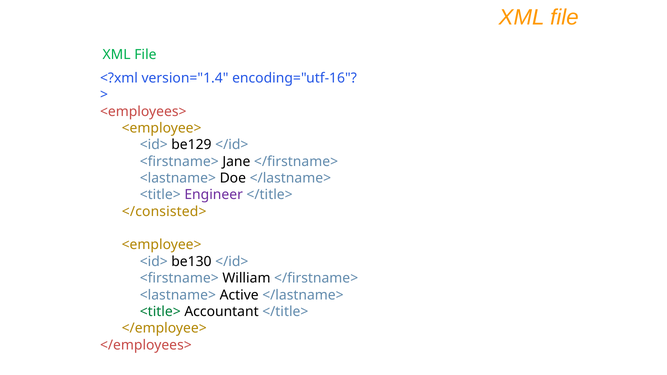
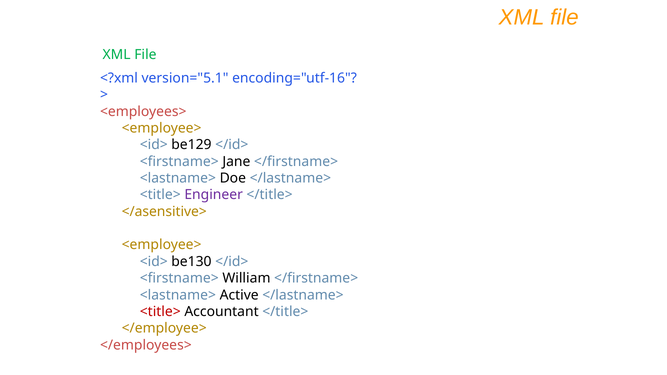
version="1.4: version="1.4 -> version="5.1 (185, 78)
</consisted>: </consisted> -> </asensitive> (164, 212)
<title> colour: green -> red (160, 312)
